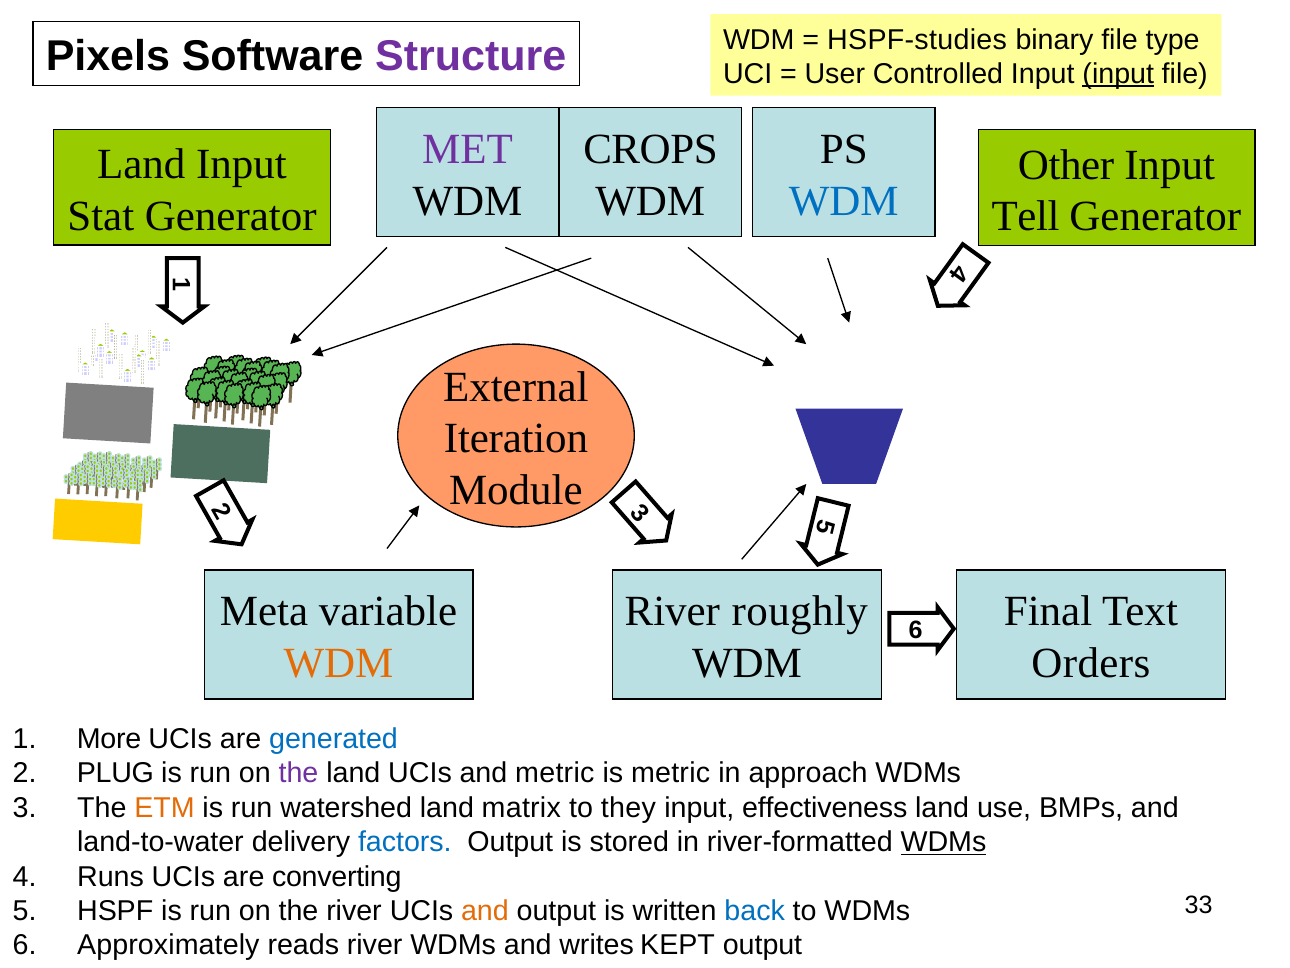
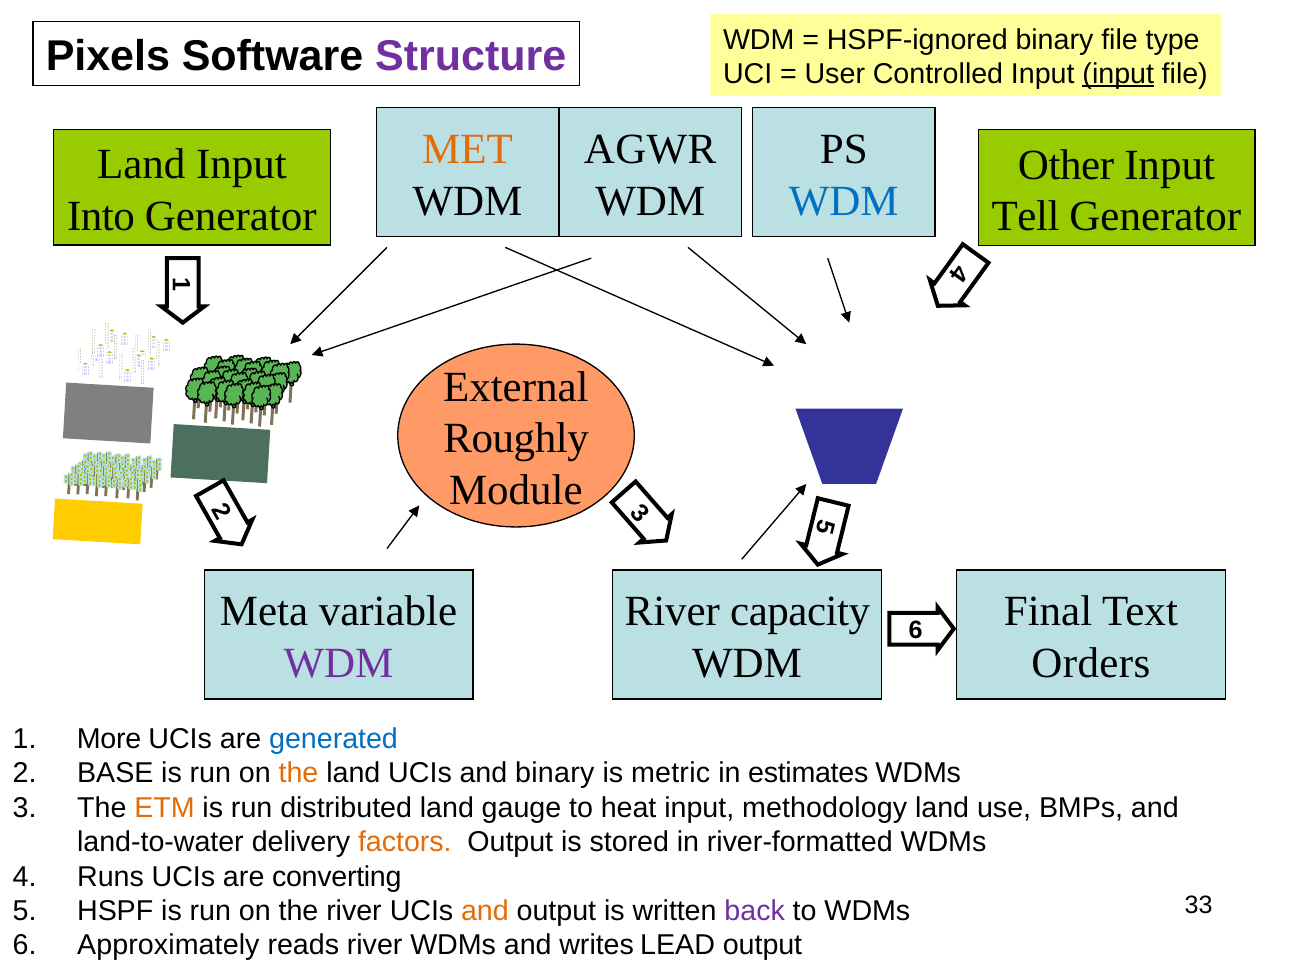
HSPF-studies: HSPF-studies -> HSPF-ignored (917, 40)
MET colour: purple -> orange (468, 149)
CROPS: CROPS -> AGWR (650, 149)
Stat: Stat -> Into (101, 216)
Iteration: Iteration -> Roughly (516, 438)
roughly: roughly -> capacity (800, 611)
WDM colour: orange -> purple (339, 663)
PLUG: PLUG -> BASE (115, 773)
the colour: purple -> orange (299, 773)
and metric: metric -> binary (555, 773)
approach: approach -> estimates (808, 773)
watershed: watershed -> distributed (346, 807)
matrix: matrix -> gauge (521, 807)
they: they -> heat (629, 807)
effectiveness: effectiveness -> methodology (825, 807)
factors colour: blue -> orange (405, 842)
WDMs underline: present -> none (943, 842)
back colour: blue -> purple (755, 911)
KEPT: KEPT -> LEAD (678, 945)
